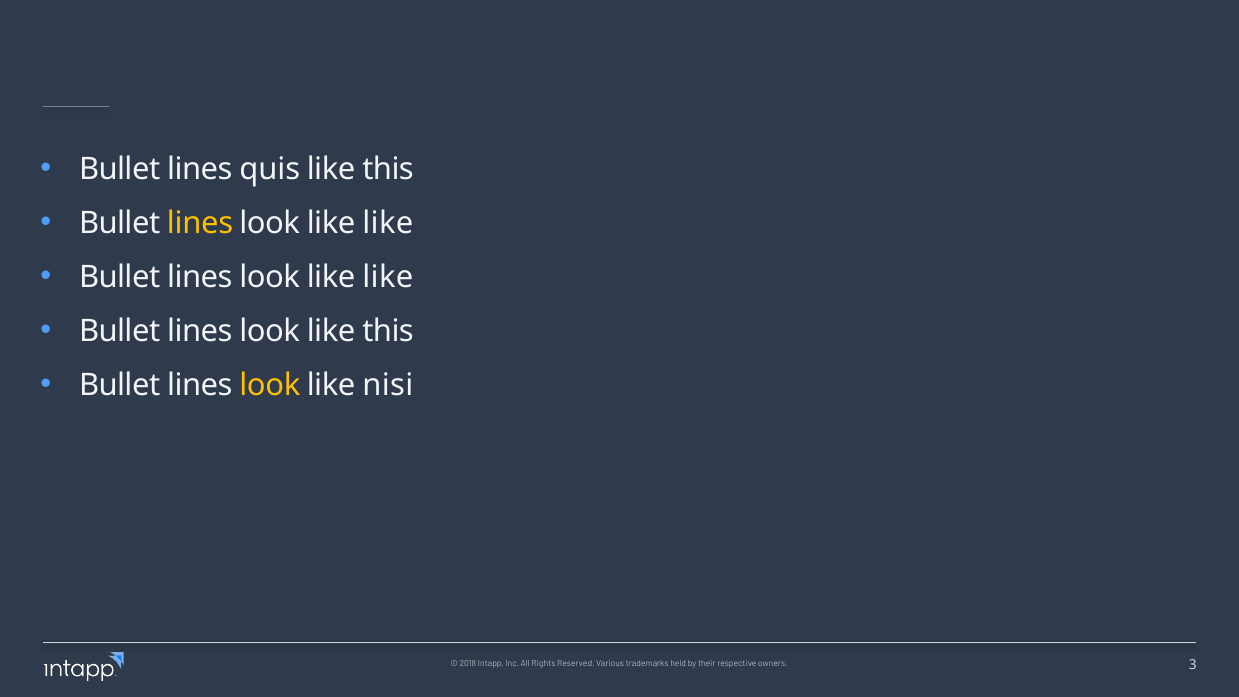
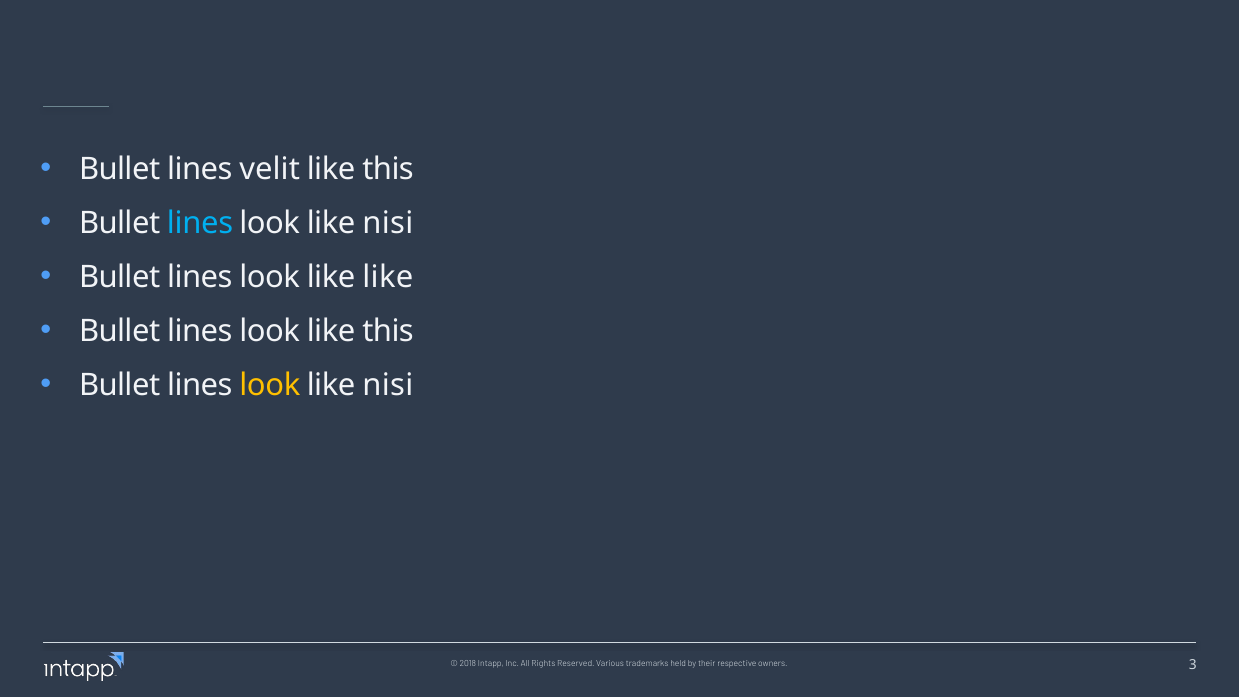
quis: quis -> velit (270, 169)
lines colour: yellow -> light blue (200, 223)
like: like -> nisi (388, 223)
